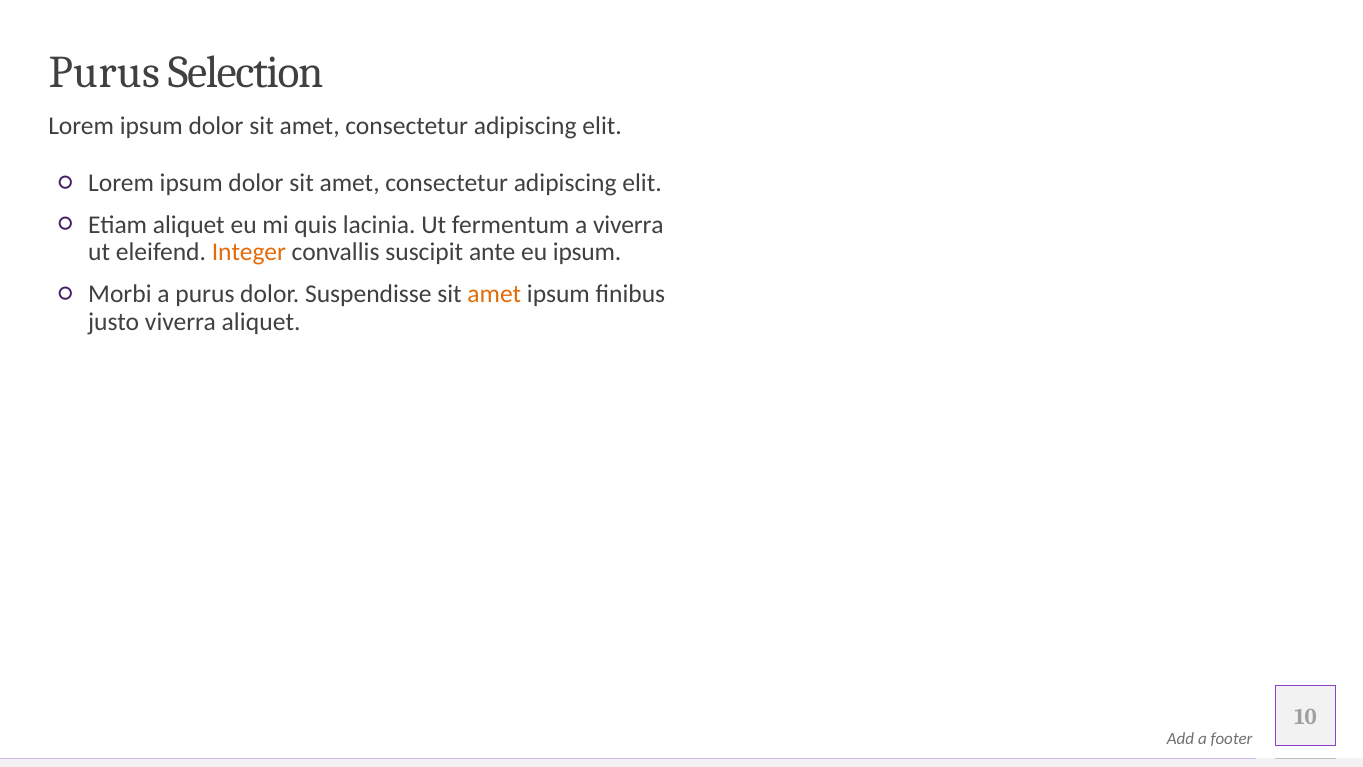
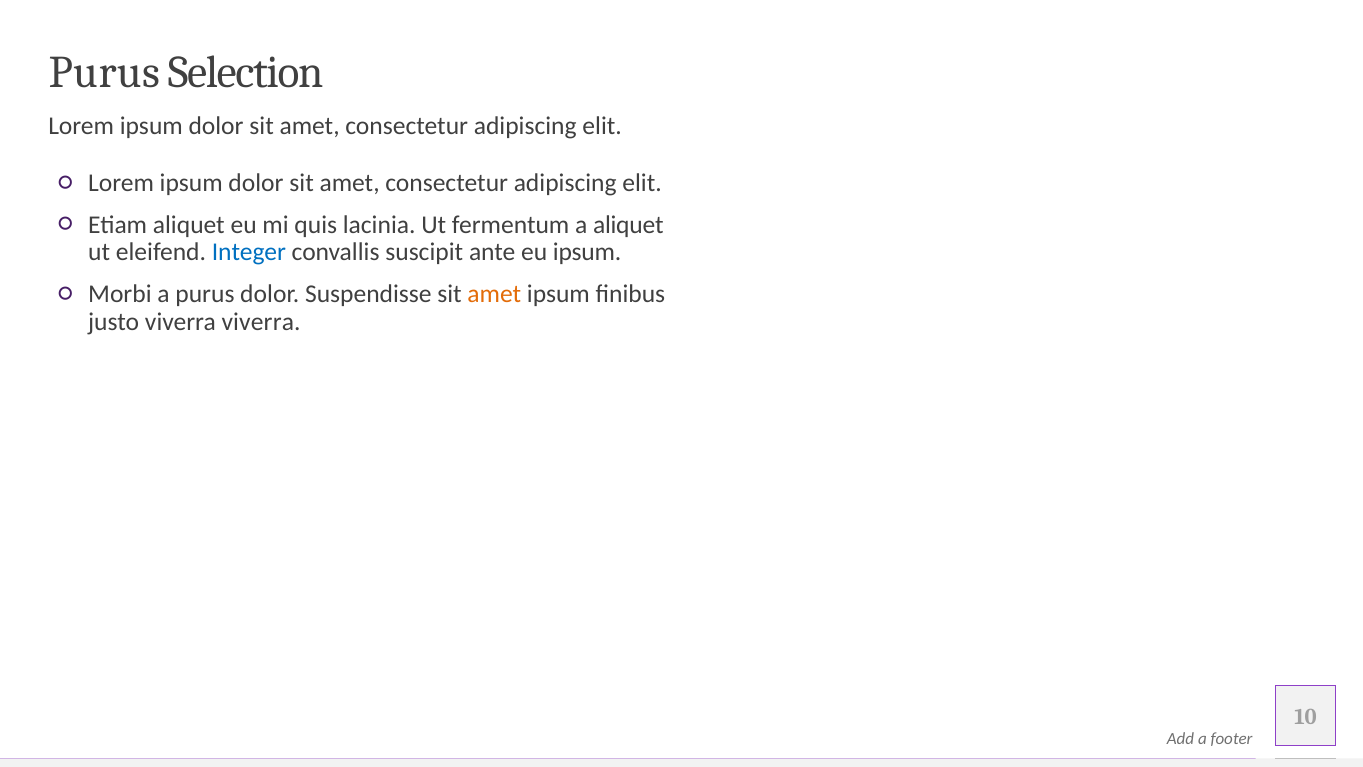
a viverra: viverra -> aliquet (628, 225)
Integer colour: orange -> blue (249, 252)
viverra aliquet: aliquet -> viverra (261, 322)
